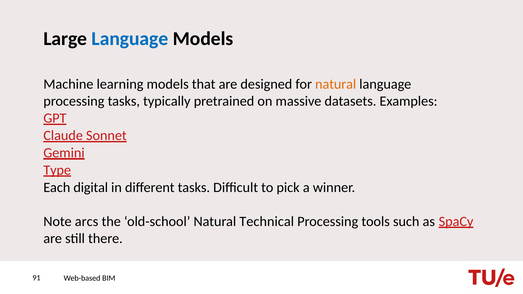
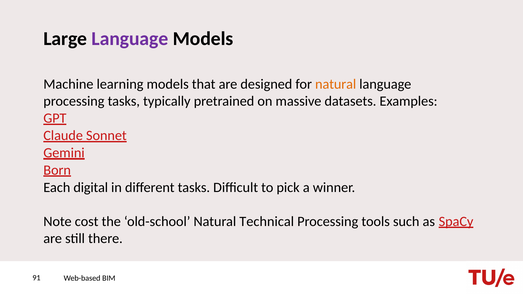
Language colour: blue -> purple (130, 39)
Type: Type -> Born (57, 170)
arcs: arcs -> cost (87, 221)
